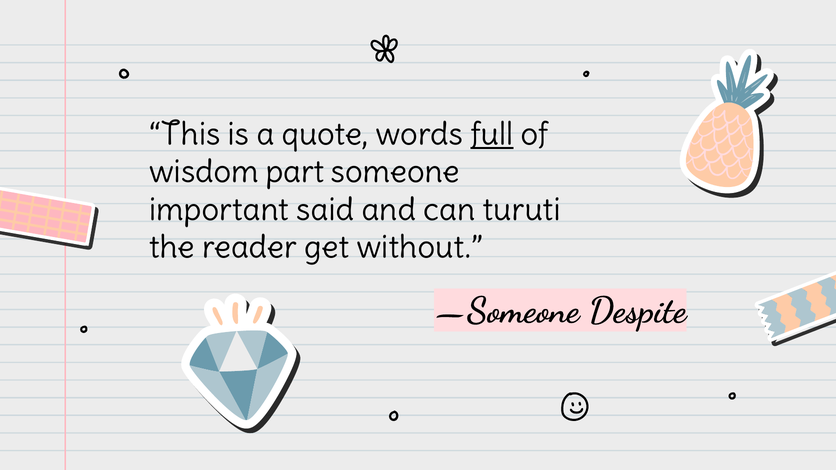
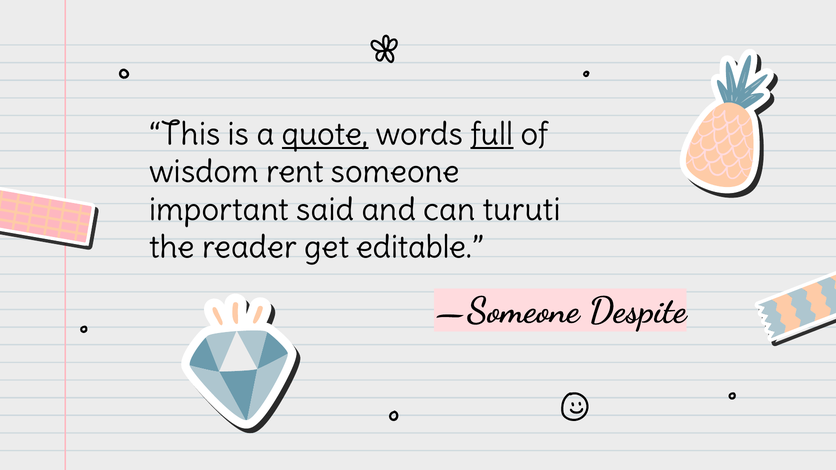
quote underline: none -> present (325, 135)
part: part -> rent (295, 172)
without: without -> editable (420, 247)
